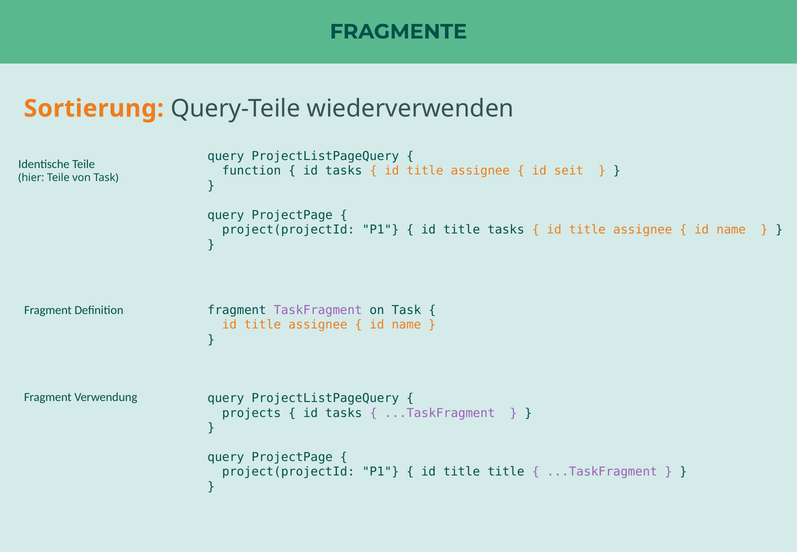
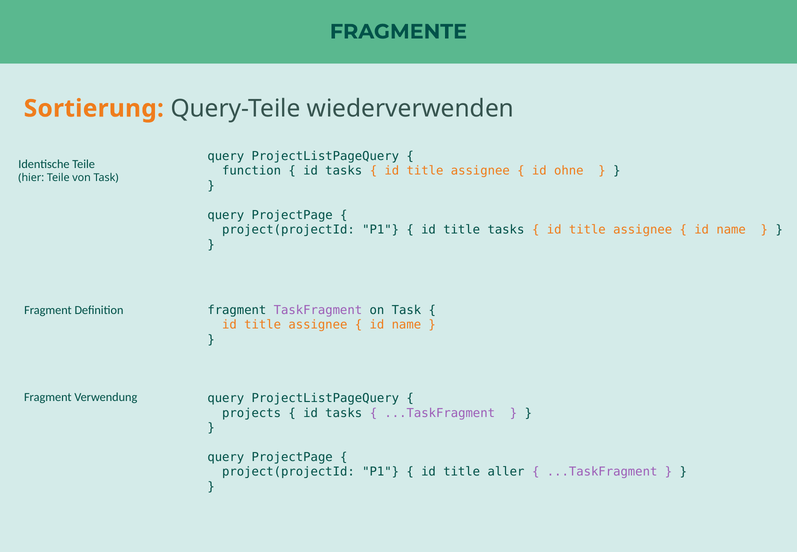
seit: seit -> ohne (569, 171)
title title: title -> aller (506, 472)
